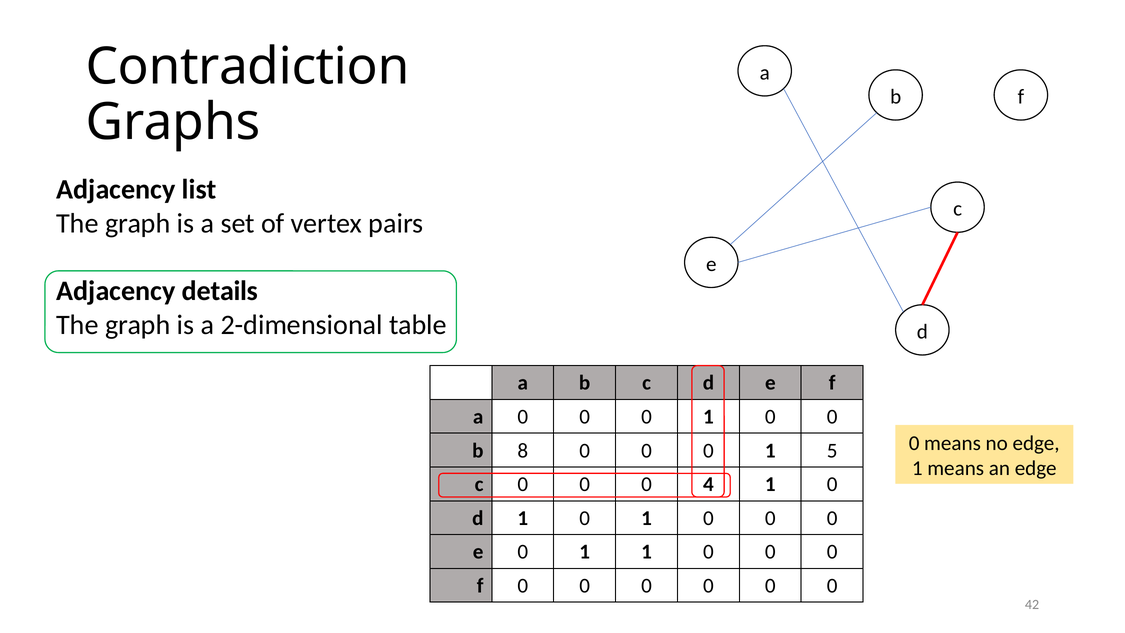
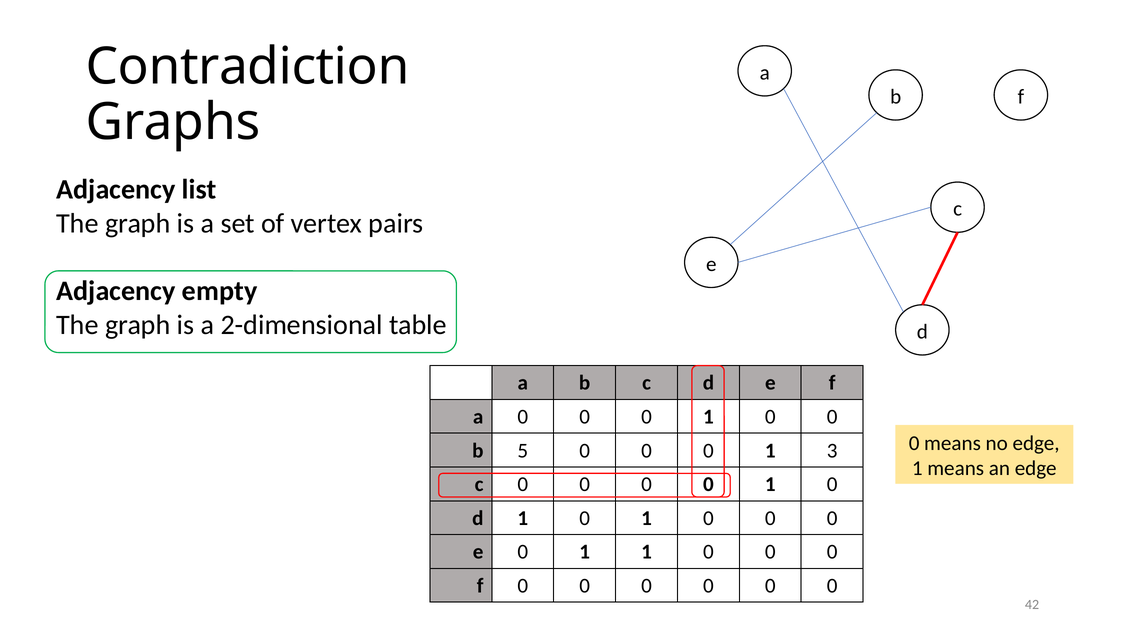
details: details -> empty (220, 291)
8: 8 -> 5 (523, 450)
5: 5 -> 3 (832, 450)
4: 4 -> 0 (708, 484)
